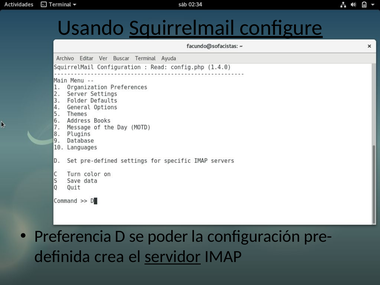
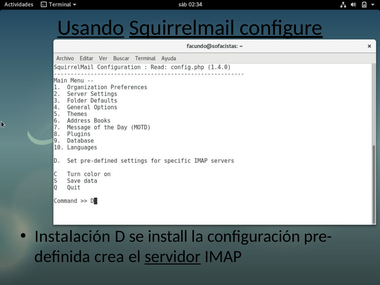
Usando underline: none -> present (91, 28)
Preferencia: Preferencia -> Instalación (73, 236)
poder: poder -> install (168, 236)
